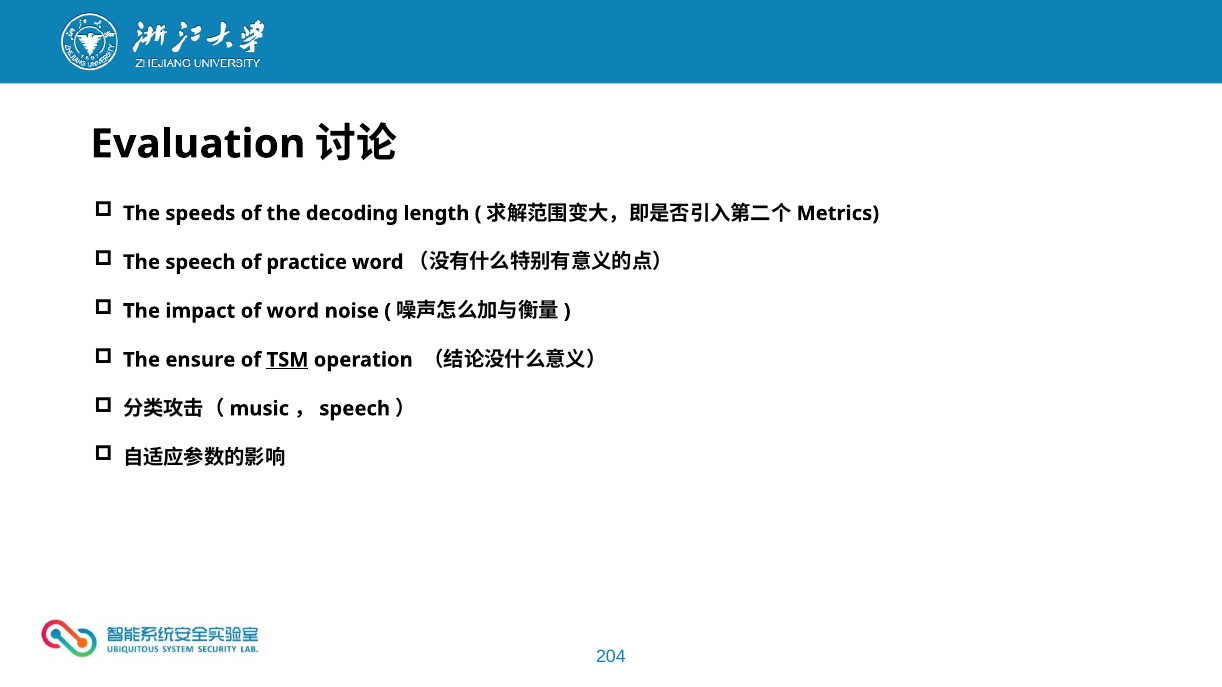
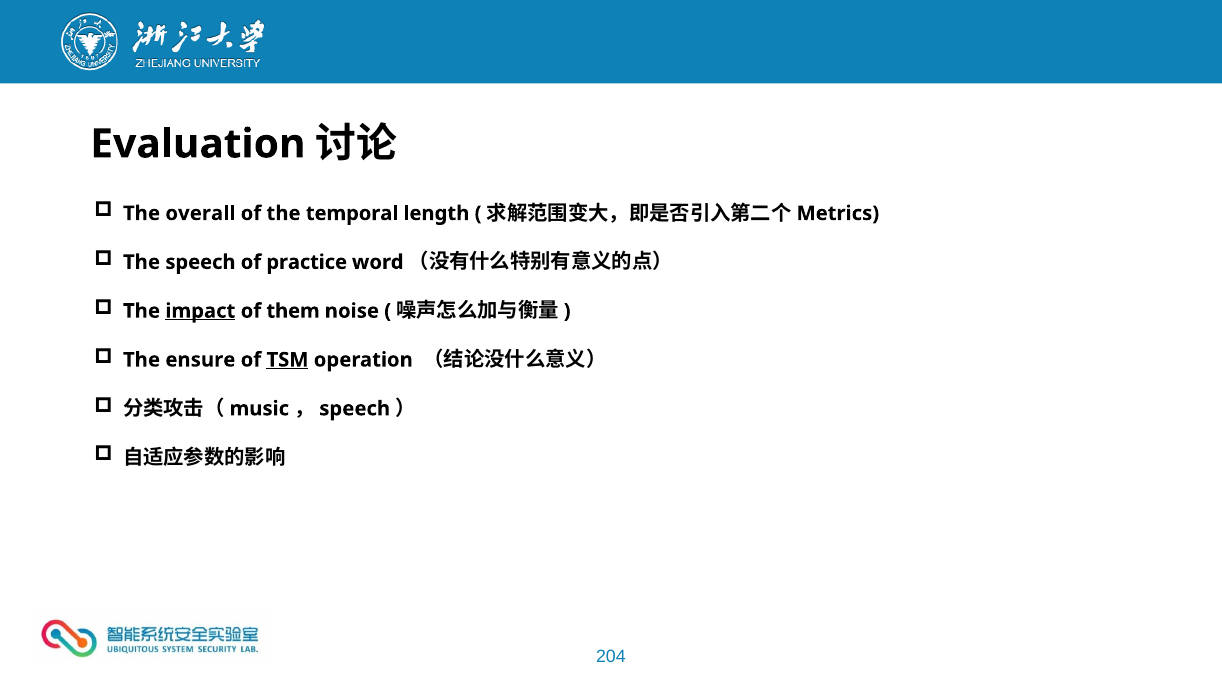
speeds: speeds -> overall (200, 213)
decoding: decoding -> temporal (352, 213)
impact underline: none -> present (200, 311)
of word: word -> them (293, 311)
